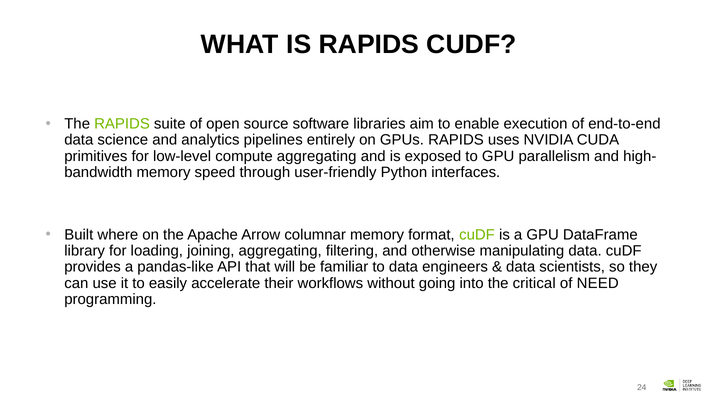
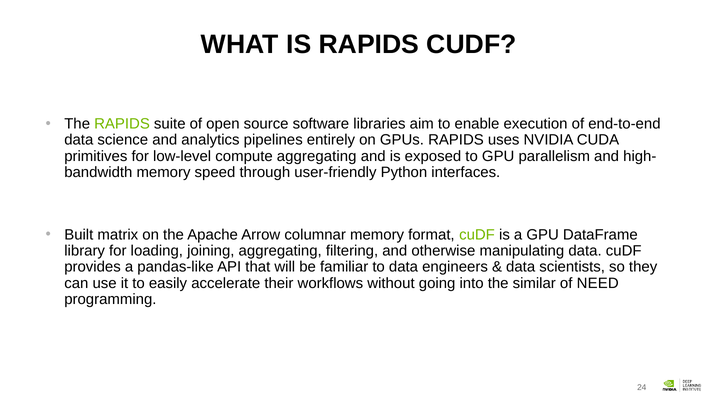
where: where -> matrix (118, 235)
critical: critical -> similar (534, 283)
